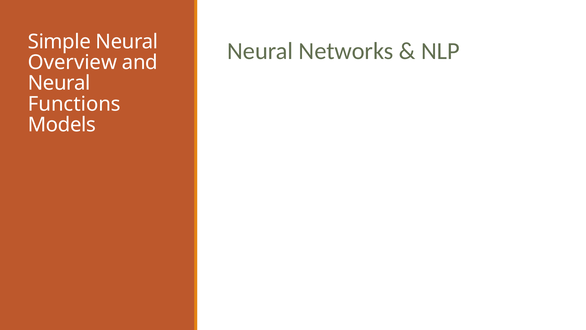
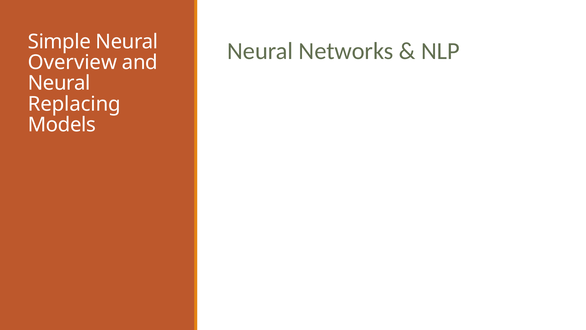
Functions: Functions -> Replacing (74, 104)
